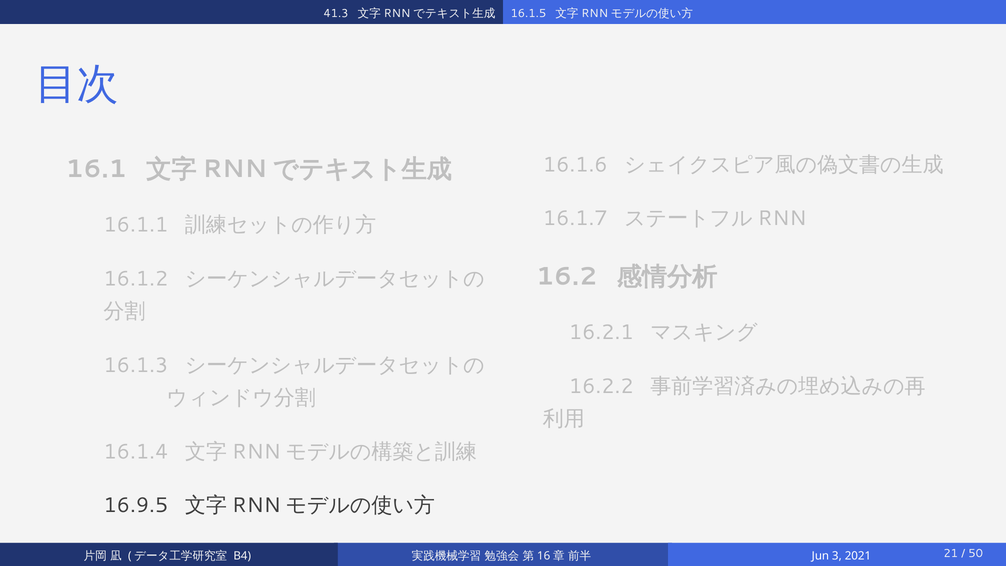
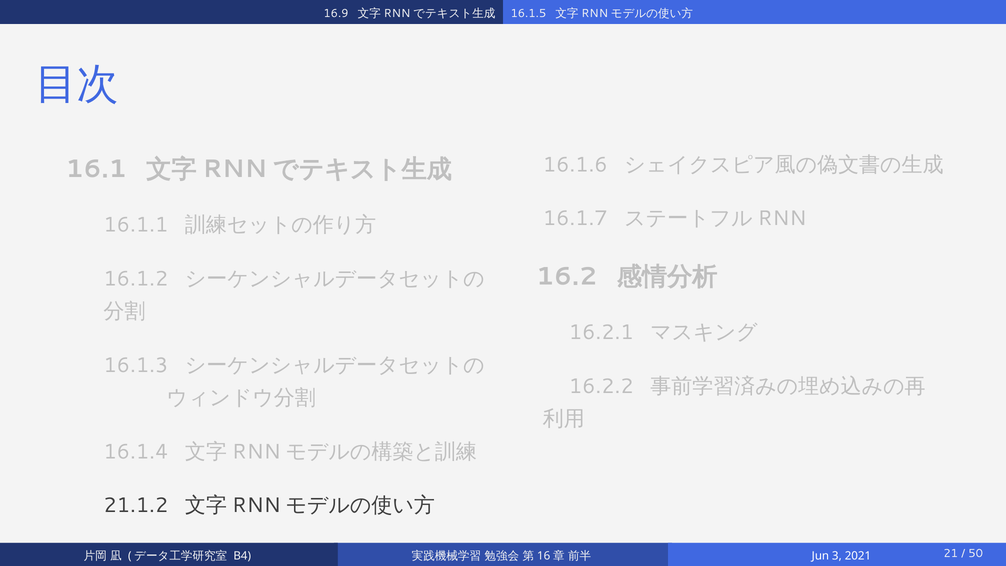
41.3: 41.3 -> 16.9 (336, 13)
16.9.5: 16.9.5 -> 21.1.2 (136, 505)
